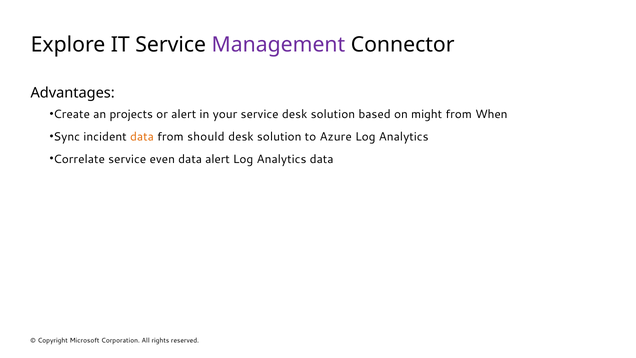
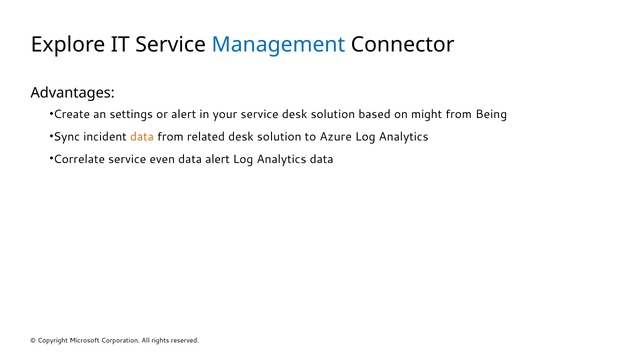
Management colour: purple -> blue (278, 45)
projects: projects -> settings (131, 114)
When: When -> Being (491, 114)
should: should -> related (206, 137)
